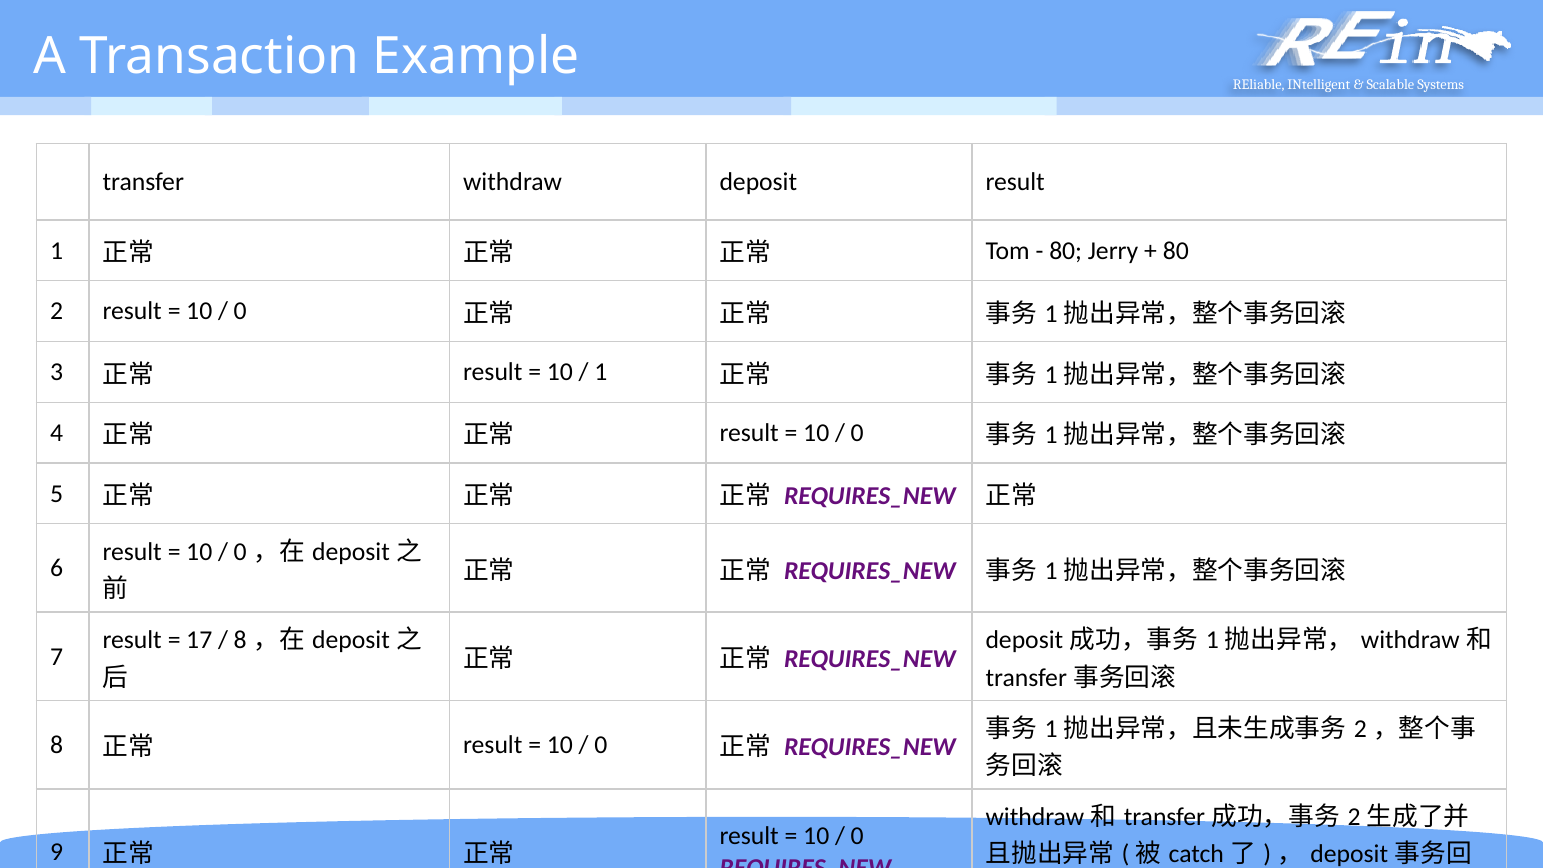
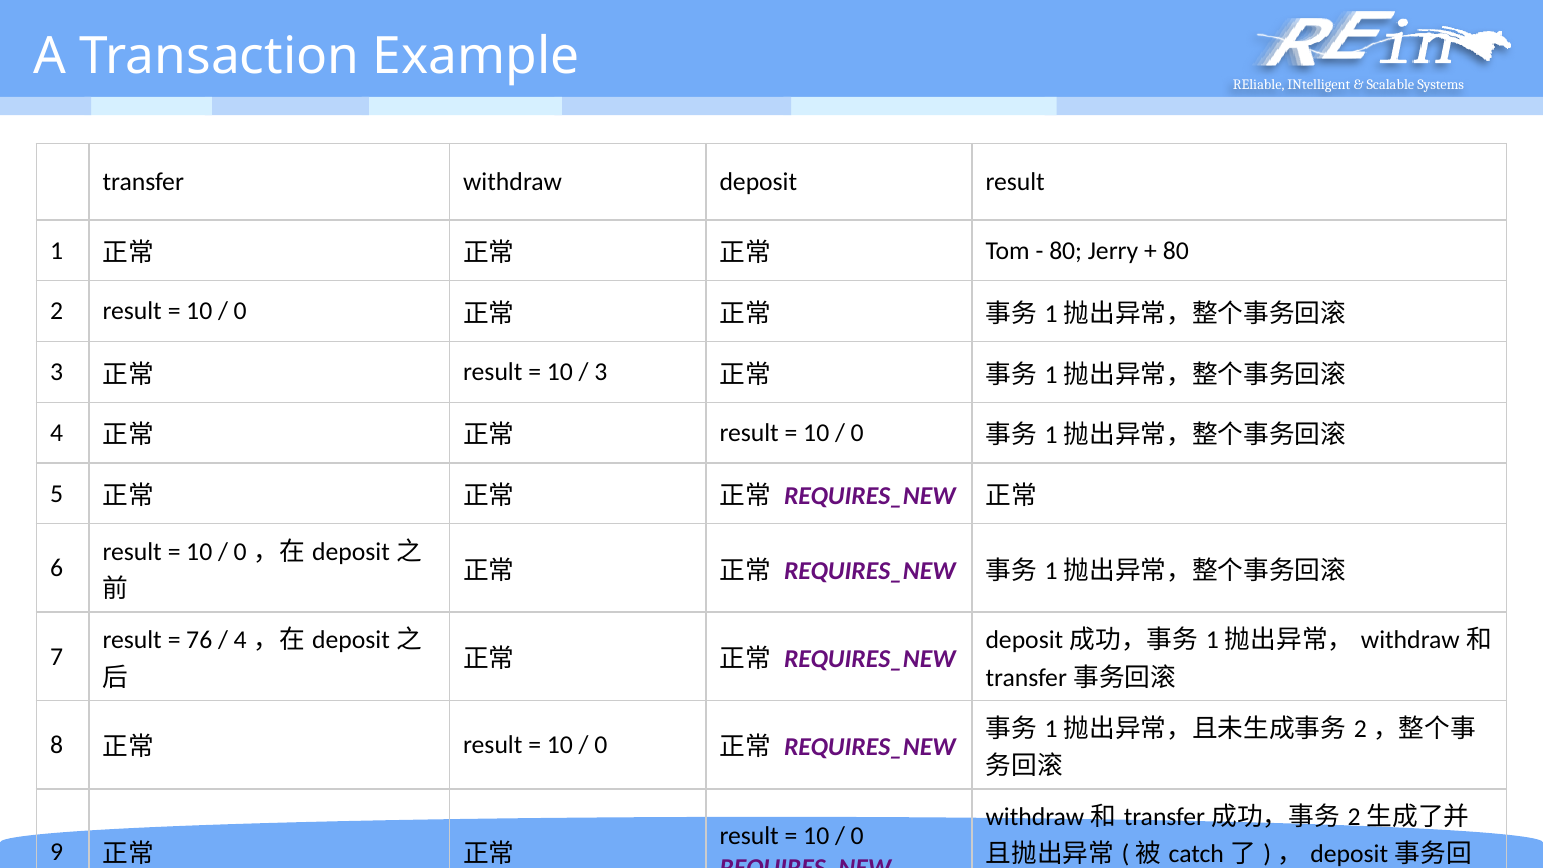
1: 1 -> 3 (601, 372)
17: 17 -> 76 (199, 640)
8: 8 -> 4 (240, 640)
